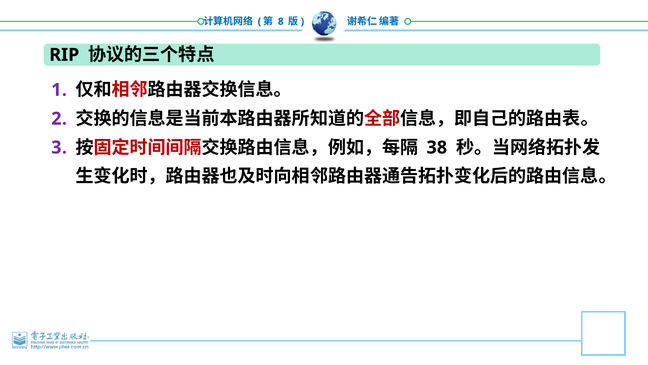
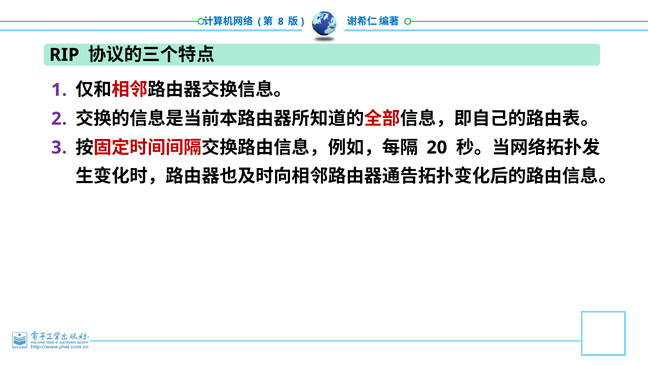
38: 38 -> 20 (437, 147)
